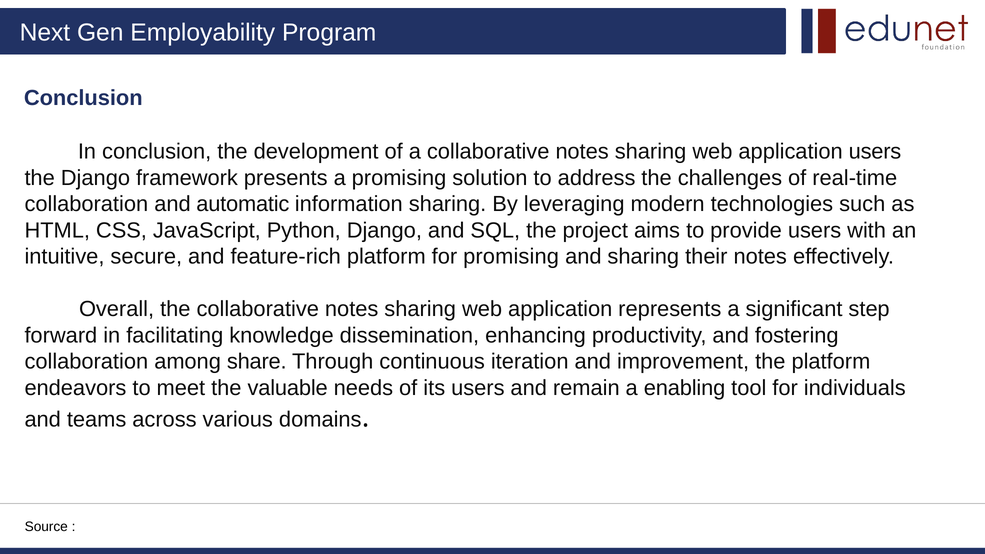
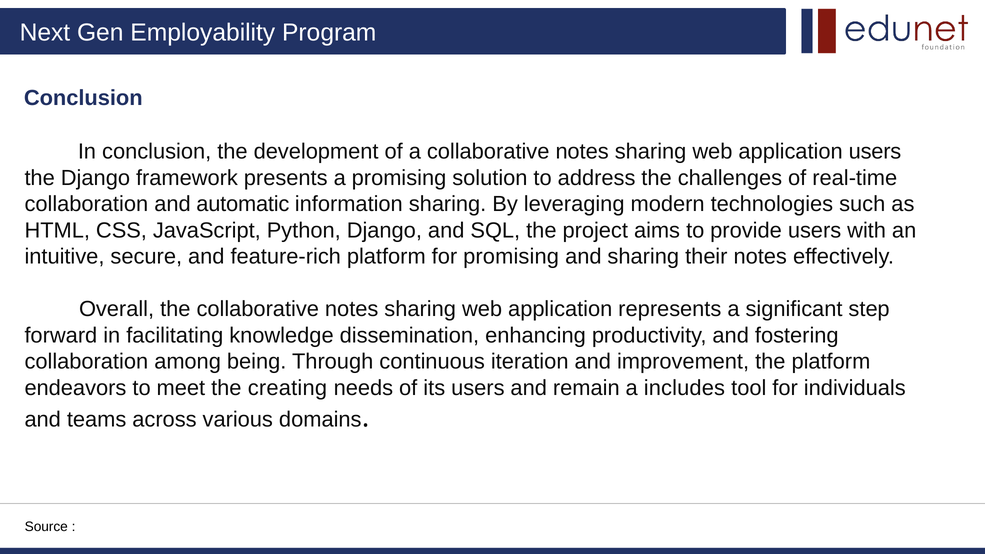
share: share -> being (257, 362)
valuable: valuable -> creating (287, 388)
enabling: enabling -> includes (684, 388)
